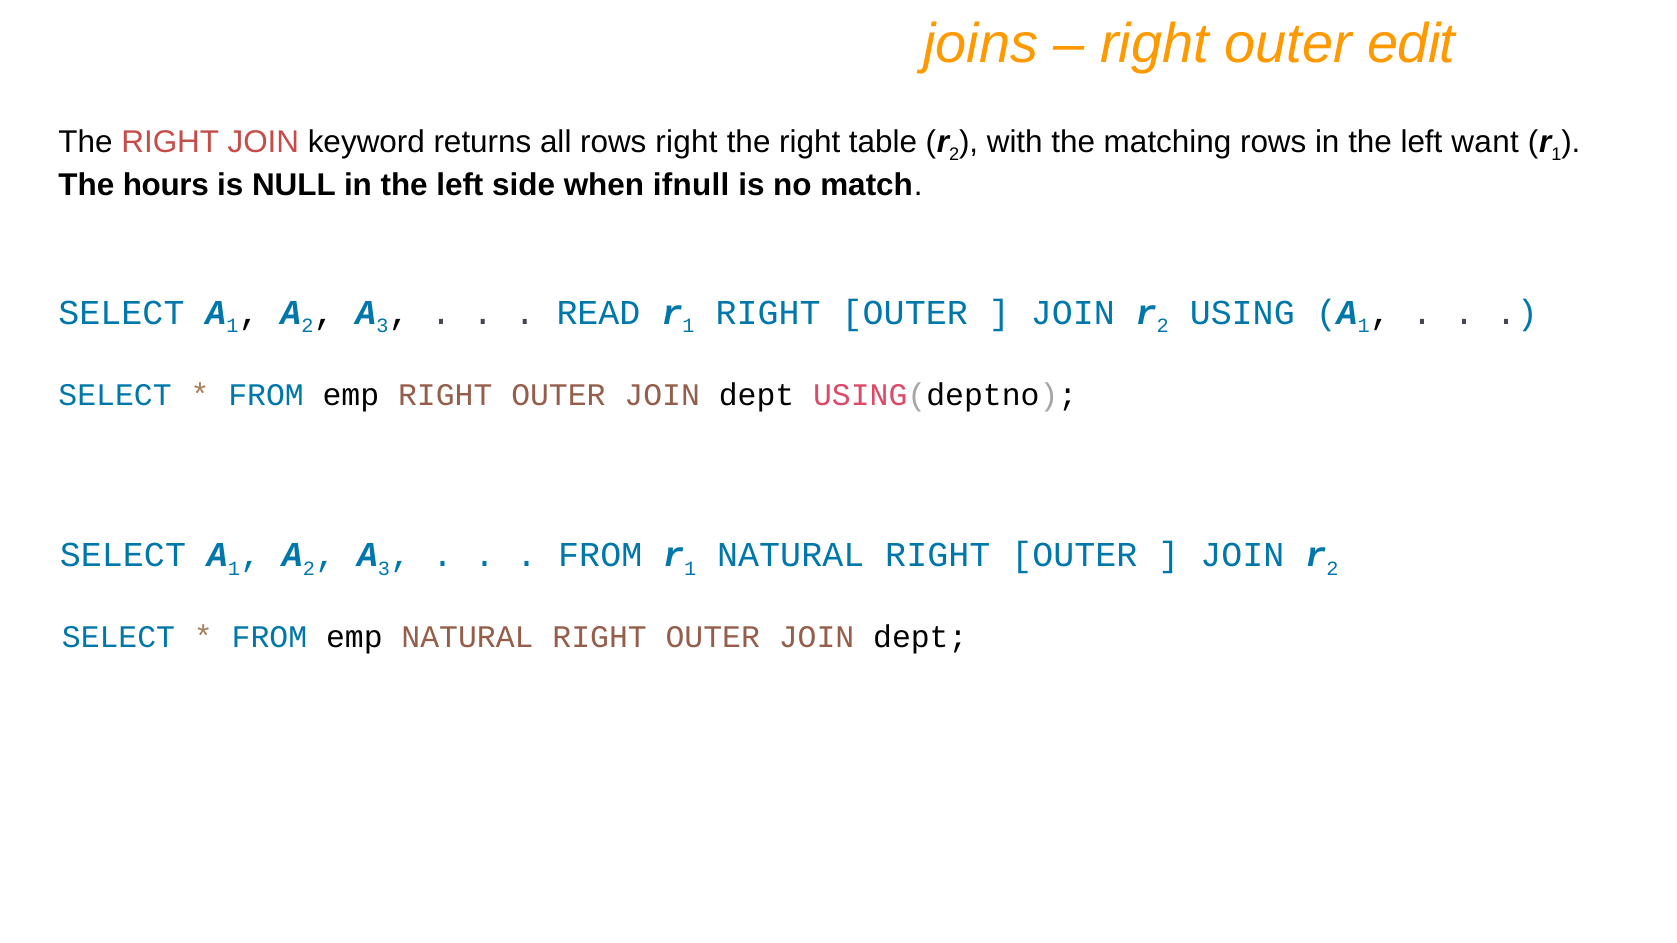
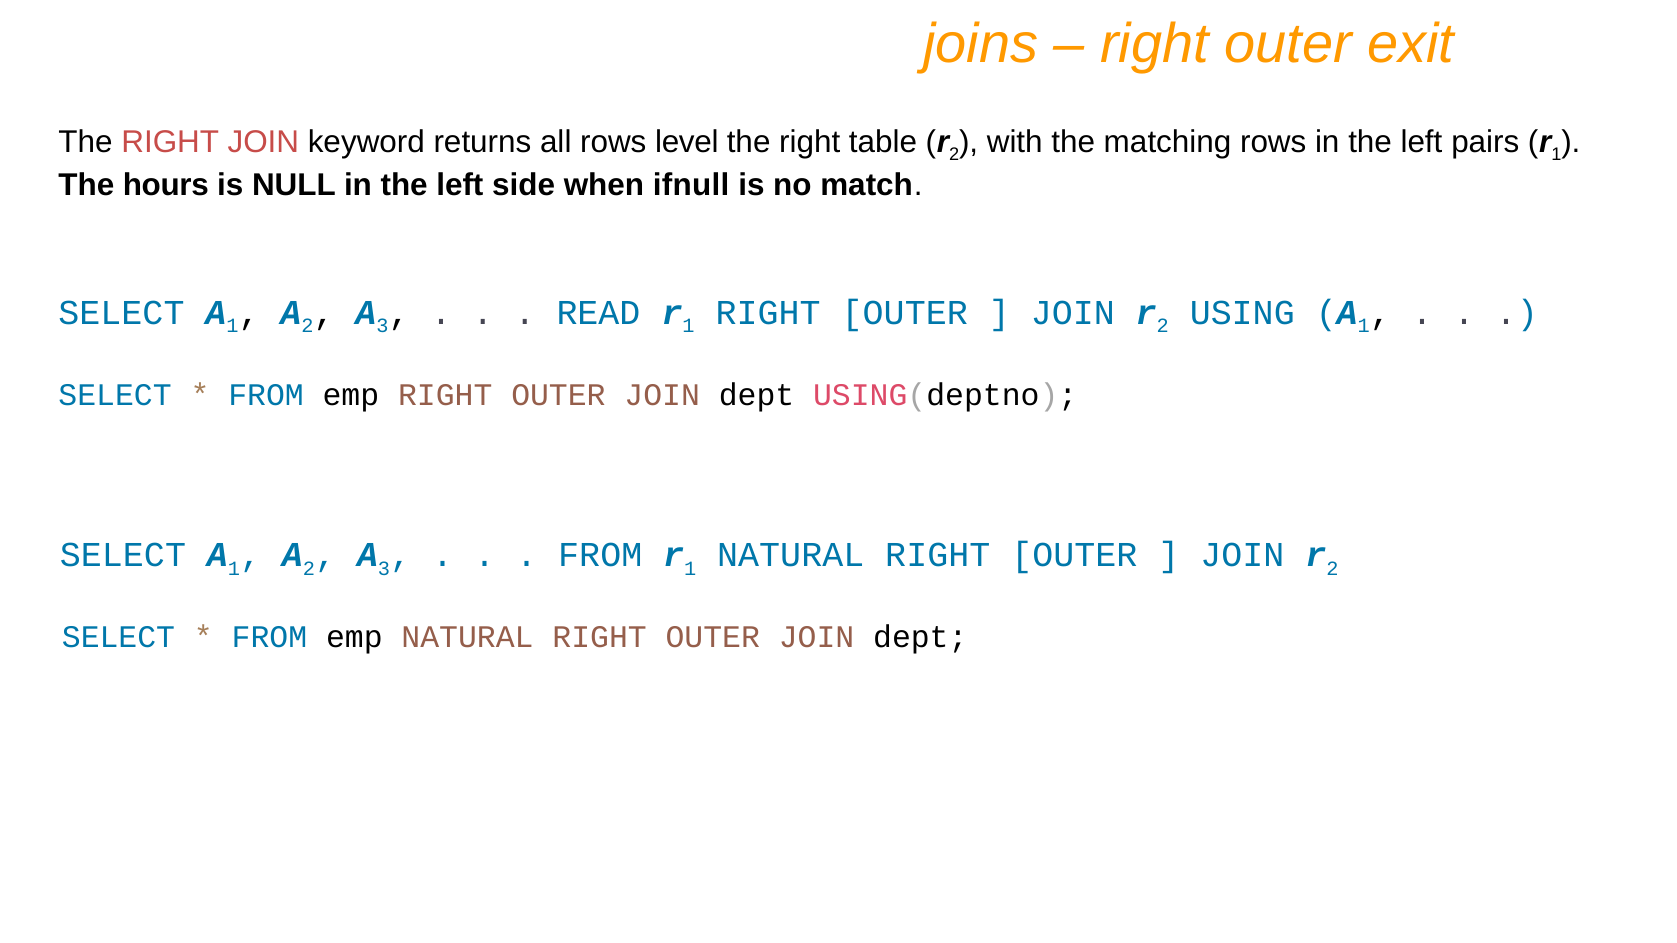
edit: edit -> exit (1411, 44)
rows right: right -> level (687, 142)
want: want -> pairs (1485, 142)
